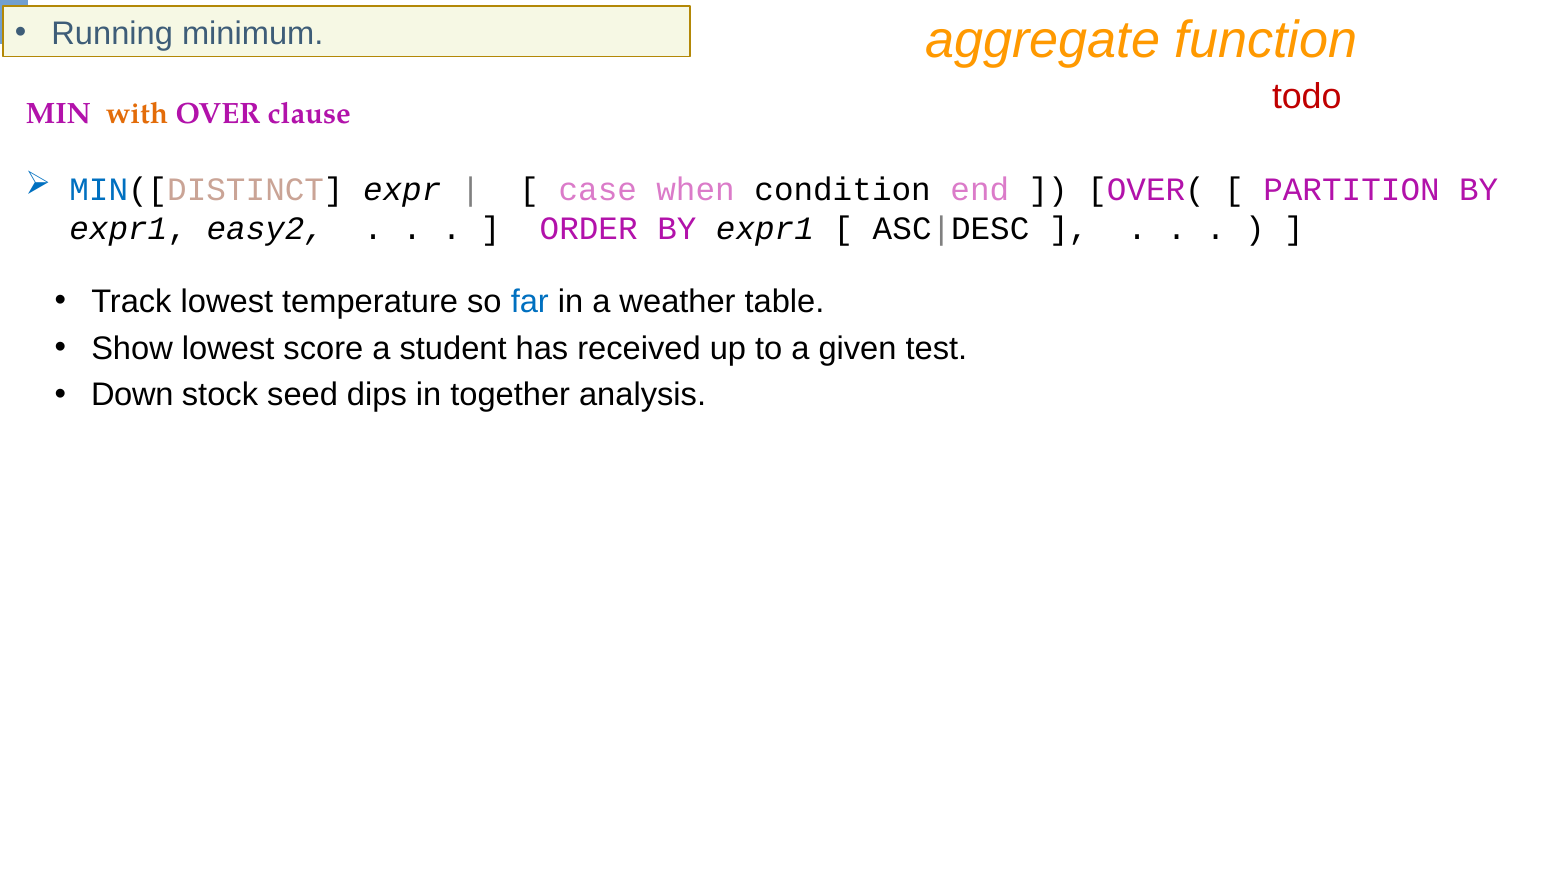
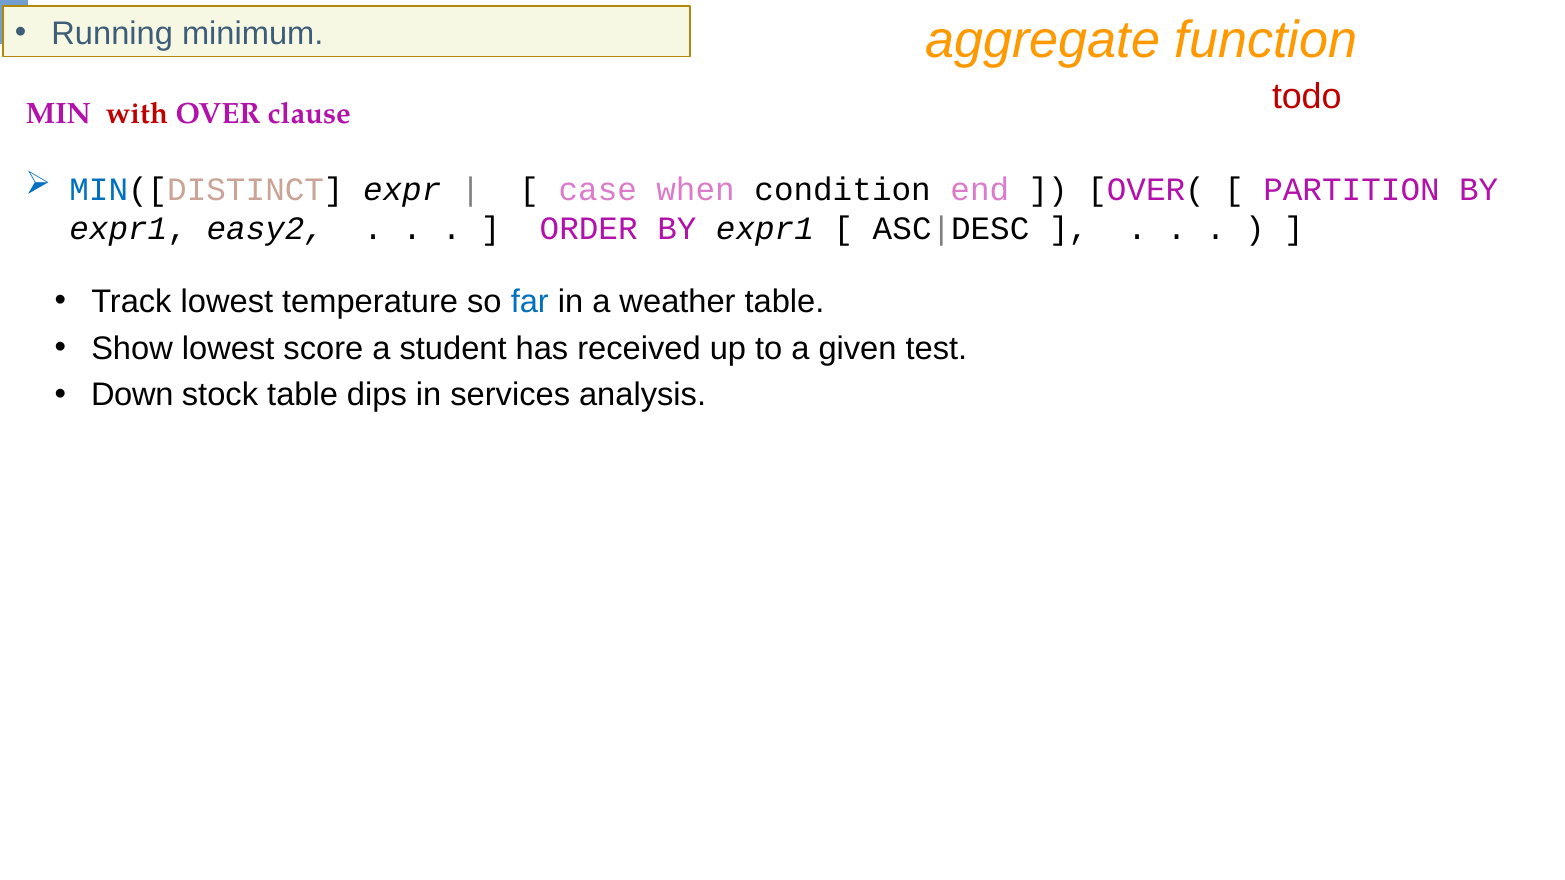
with colour: orange -> red (137, 114)
stock seed: seed -> table (303, 395)
together: together -> services (510, 395)
